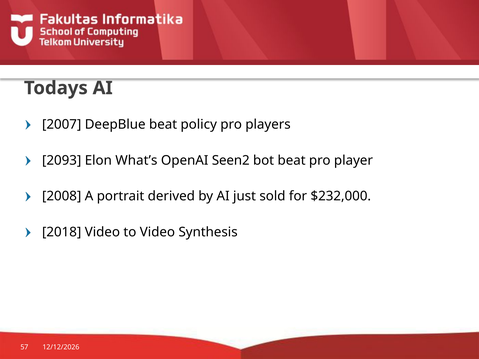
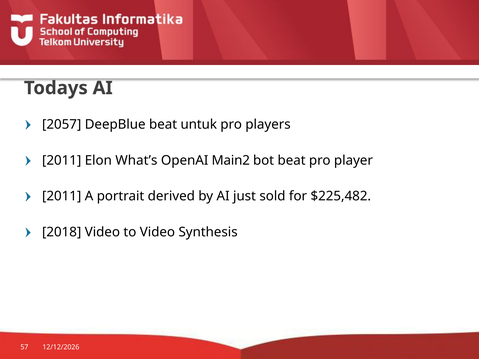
2007: 2007 -> 2057 (62, 125)
policy: policy -> untuk (199, 125)
2093: 2093 -> 2011 (62, 160)
Seen2: Seen2 -> Main2 (231, 160)
2008: 2008 -> 2011 (62, 196)
$232,000: $232,000 -> $225,482 (341, 196)
